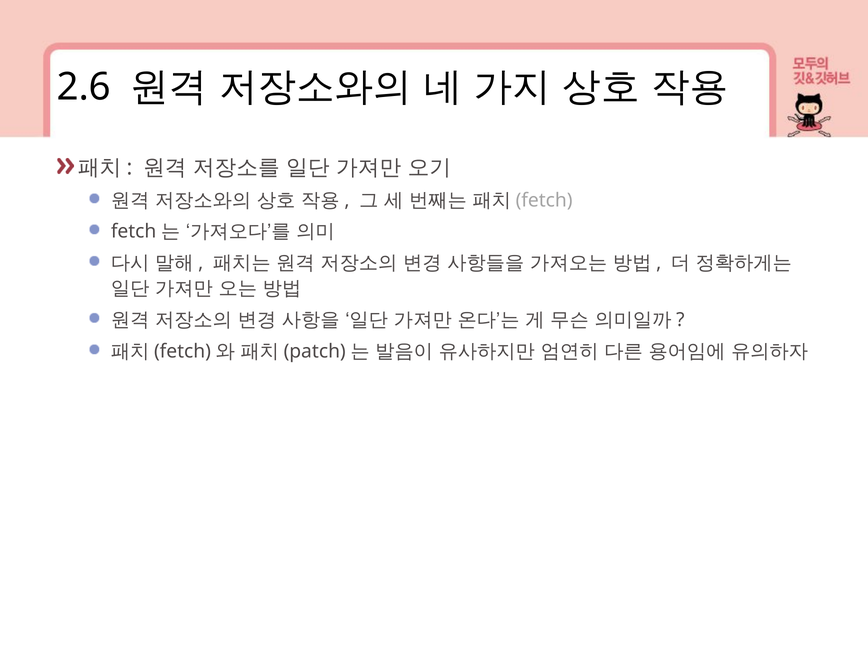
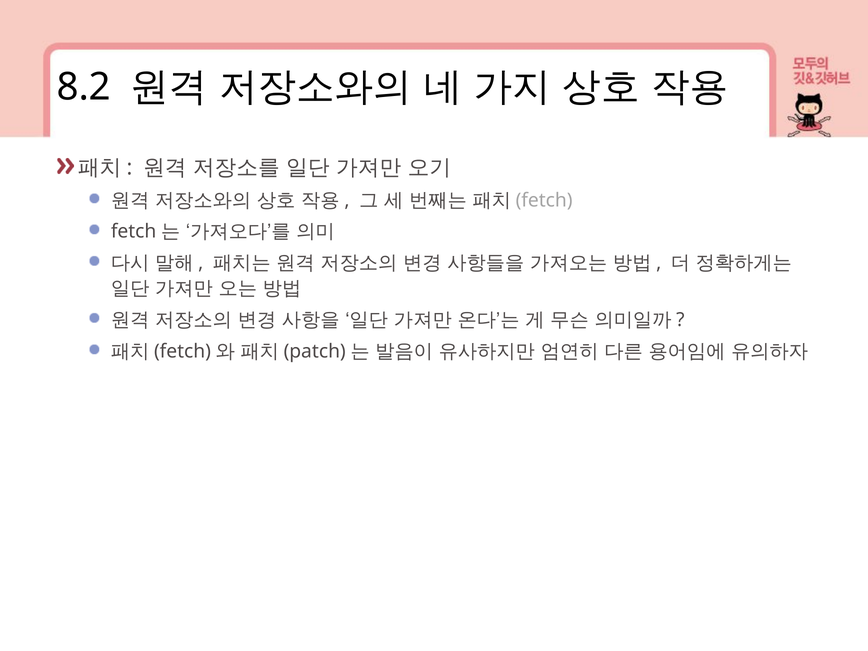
2.6: 2.6 -> 8.2 (84, 87)
